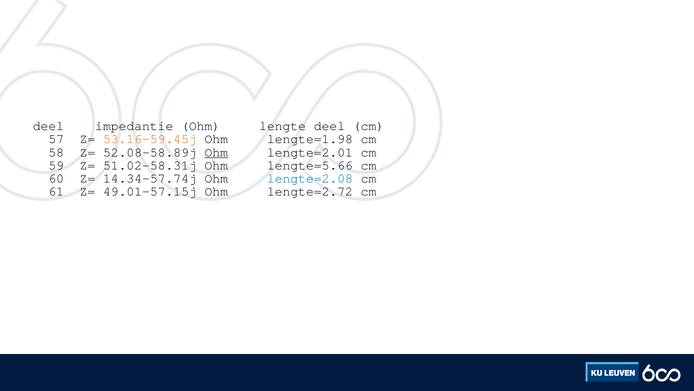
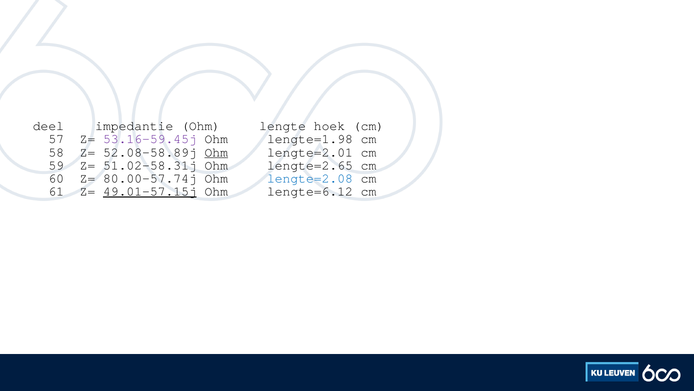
lengte deel: deel -> hoek (329, 126)
53.16-59.45j colour: orange -> purple (150, 139)
lengte=5.66: lengte=5.66 -> lengte=2.65 (310, 165)
14.34-57.74j: 14.34-57.74j -> 80.00-57.74j (150, 178)
49.01-57.15j underline: none -> present (150, 191)
lengte=2.72: lengte=2.72 -> lengte=6.12 (310, 191)
